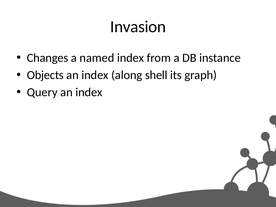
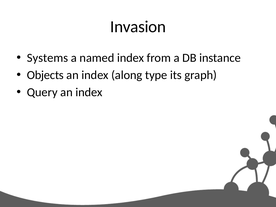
Changes: Changes -> Systems (48, 58)
shell: shell -> type (156, 75)
